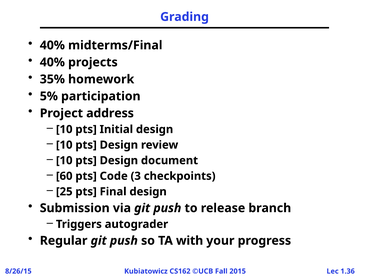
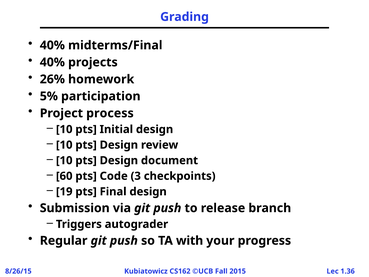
35%: 35% -> 26% (52, 79)
address: address -> process (110, 113)
25: 25 -> 19 (64, 191)
